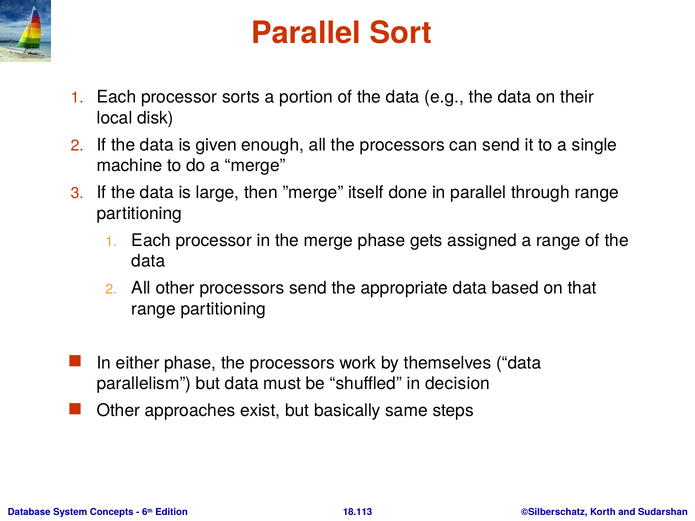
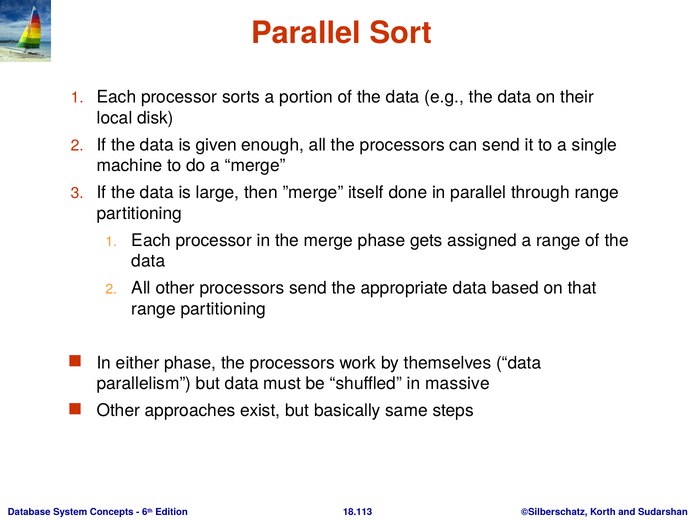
decision: decision -> massive (458, 384)
